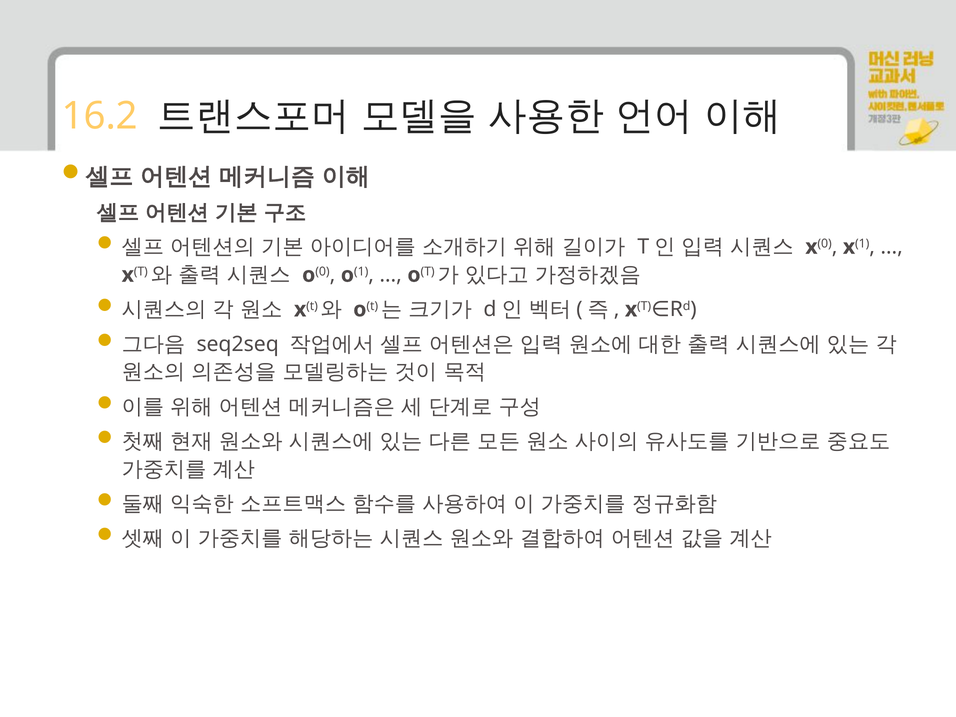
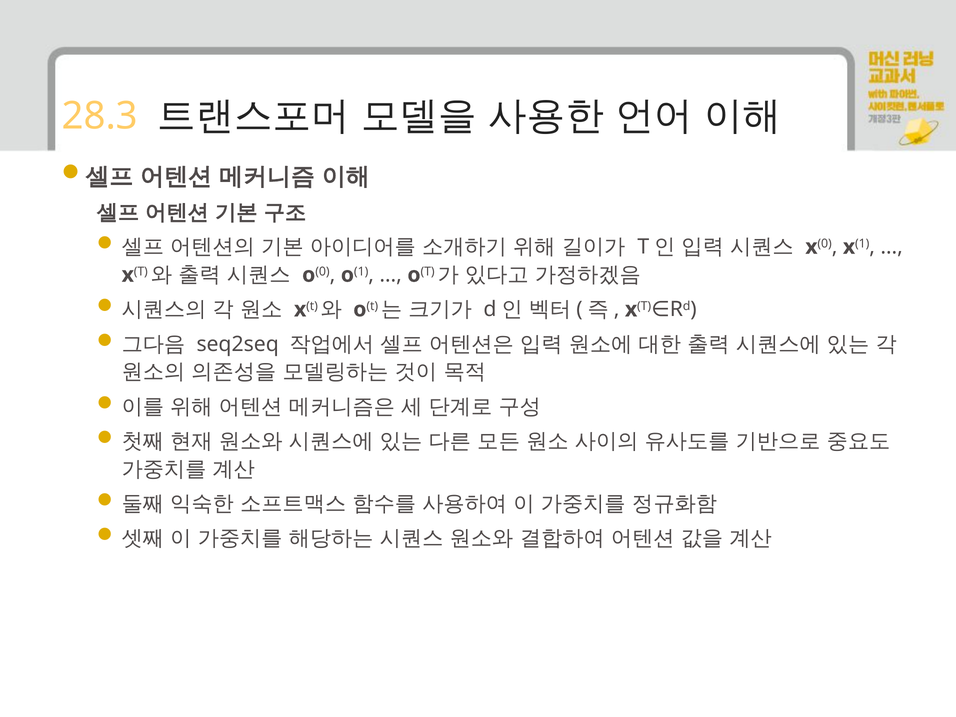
16.2: 16.2 -> 28.3 (100, 116)
